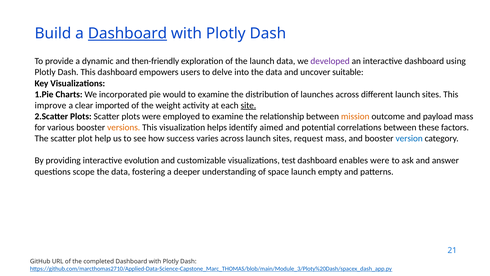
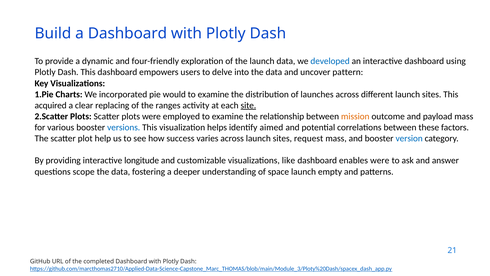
Dashboard underline: present -> none (127, 33)
then-friendly: then-friendly -> four-friendly (155, 61)
developed colour: purple -> blue (330, 61)
suitable: suitable -> pattern (348, 72)
improve: improve -> acquired (51, 105)
imported: imported -> replacing (112, 105)
weight: weight -> ranges (168, 105)
versions colour: orange -> blue (124, 127)
evolution: evolution -> longitude (142, 160)
test: test -> like (288, 160)
